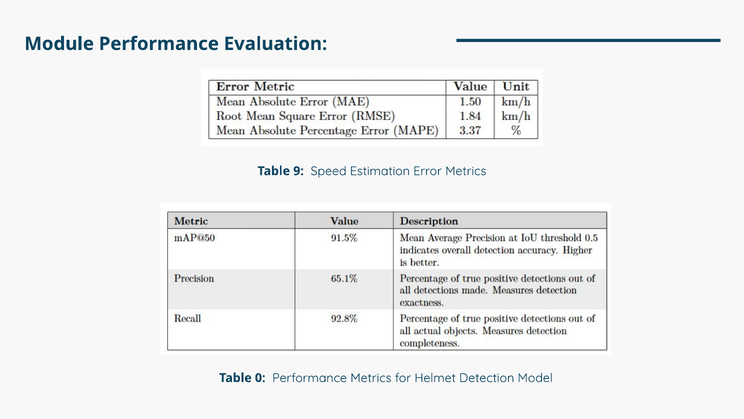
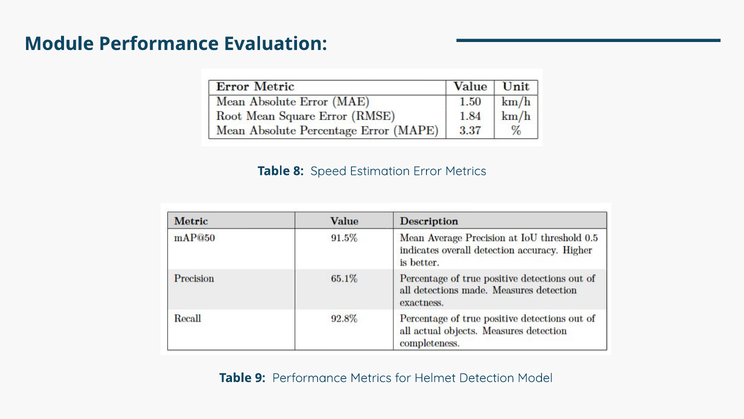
9: 9 -> 8 (299, 171)
0: 0 -> 9 (260, 378)
